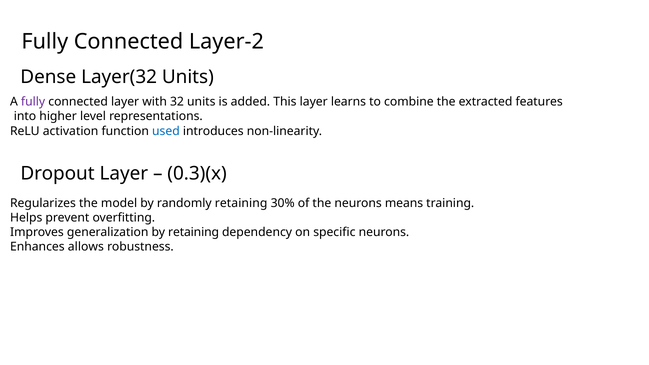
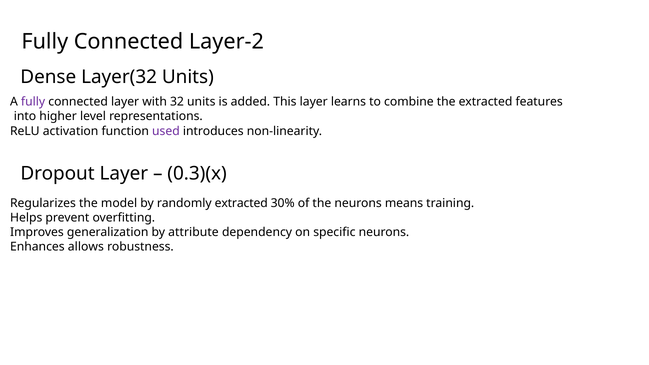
used colour: blue -> purple (166, 131)
randomly retaining: retaining -> extracted (241, 203)
by retaining: retaining -> attribute (193, 232)
